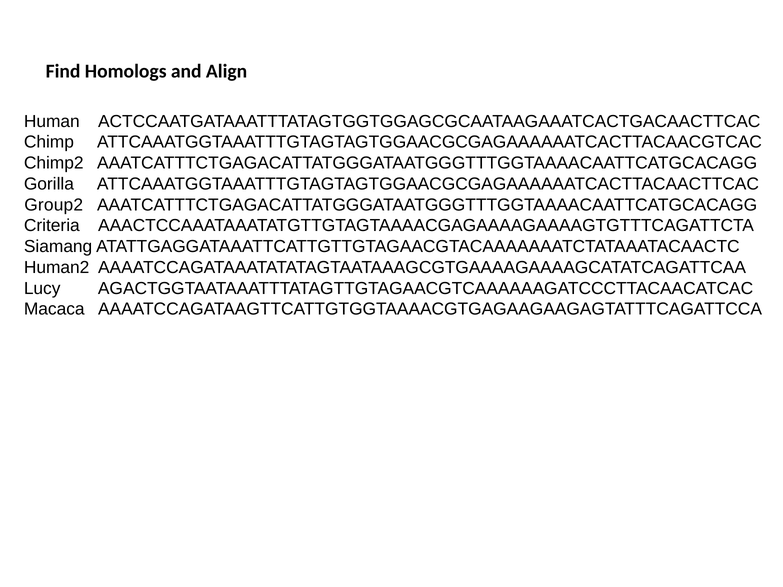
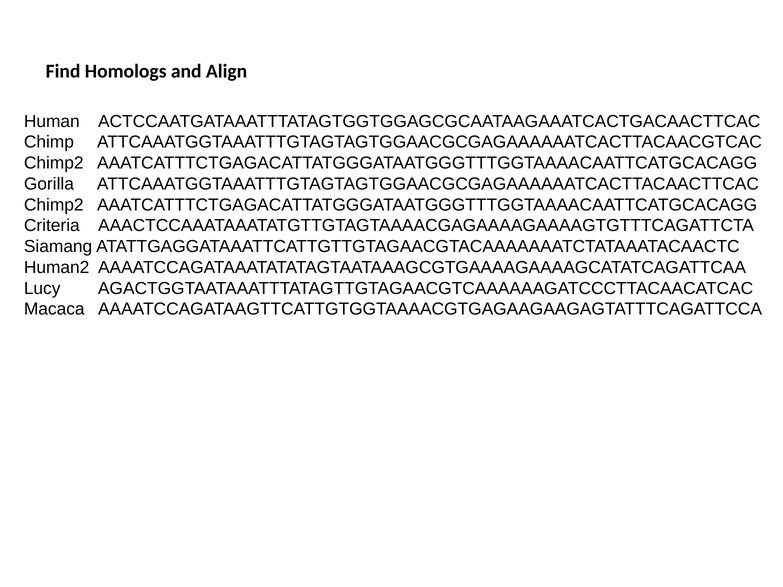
Group2: Group2 -> Chimp2 (54, 205)
